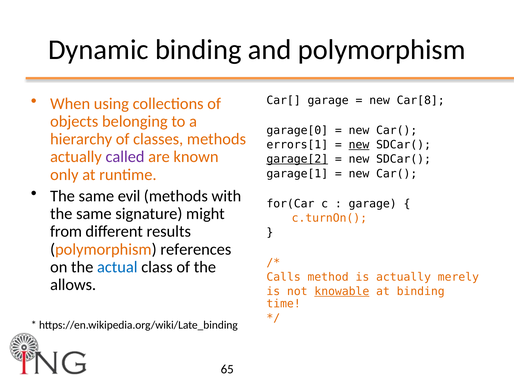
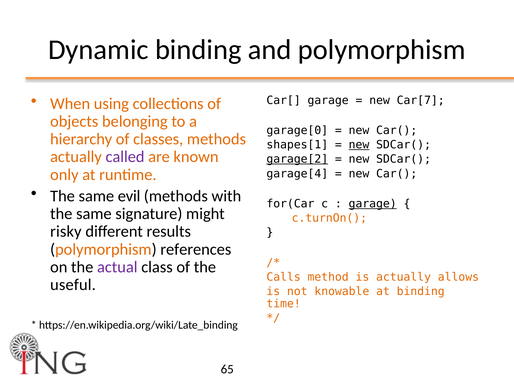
Car[8: Car[8 -> Car[7 (421, 100)
errors[1: errors[1 -> shapes[1 (297, 145)
garage[1: garage[1 -> garage[4 (297, 173)
garage underline: none -> present (373, 203)
from: from -> risky (66, 231)
actual colour: blue -> purple (117, 267)
merely: merely -> allows (458, 277)
allows: allows -> useful (73, 284)
knowable underline: present -> none (342, 291)
